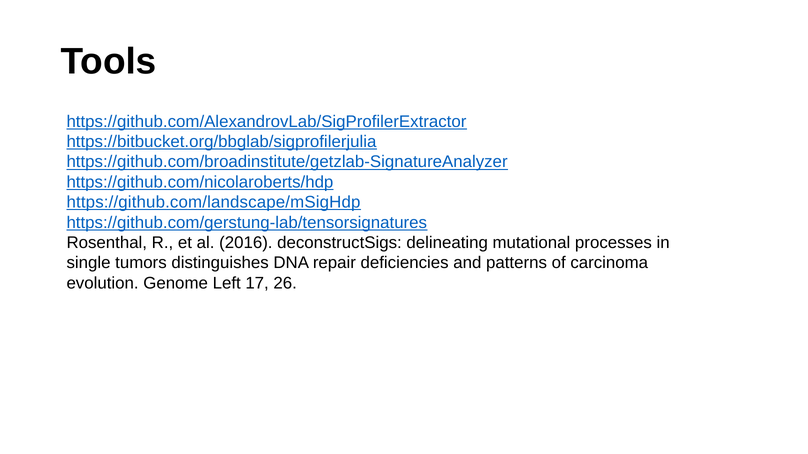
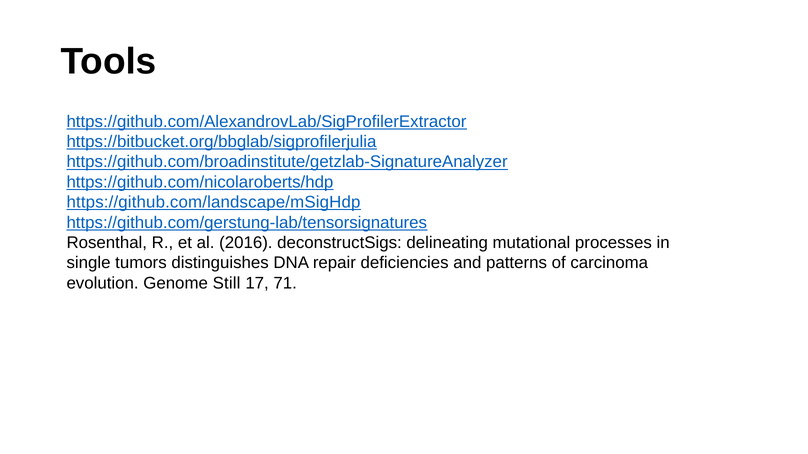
Left: Left -> Still (227, 283)
26: 26 -> 71 (285, 283)
